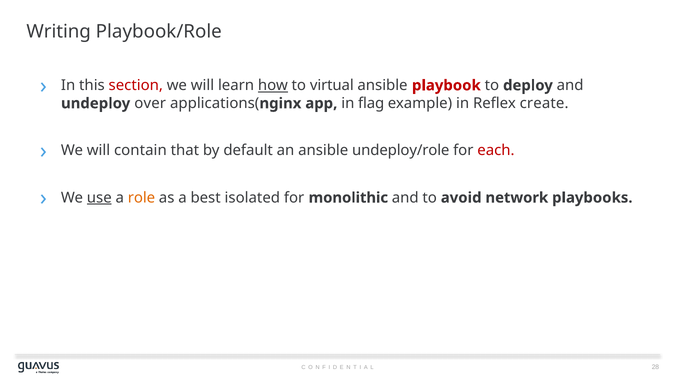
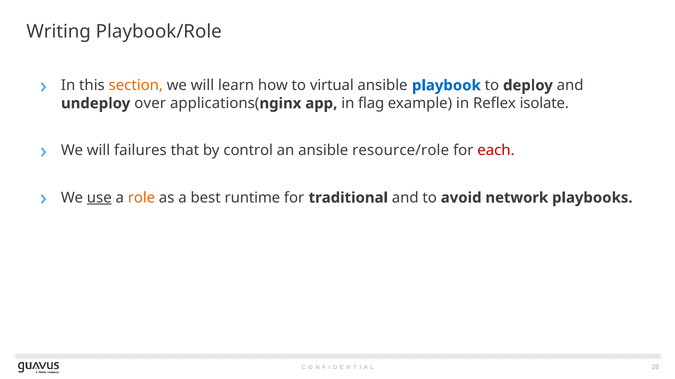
section colour: red -> orange (136, 86)
how underline: present -> none (273, 86)
playbook colour: red -> blue (446, 86)
create: create -> isolate (544, 104)
contain: contain -> failures (140, 151)
default: default -> control (248, 151)
undeploy/role: undeploy/role -> resource/role (401, 151)
isolated: isolated -> runtime (252, 198)
monolithic: monolithic -> traditional (348, 198)
